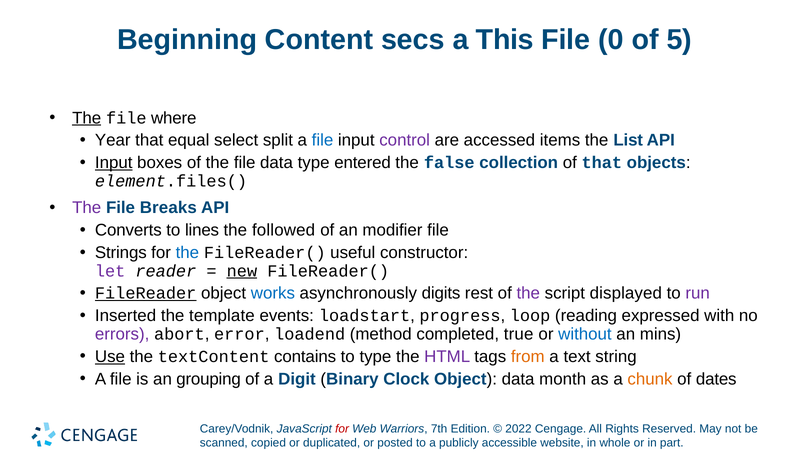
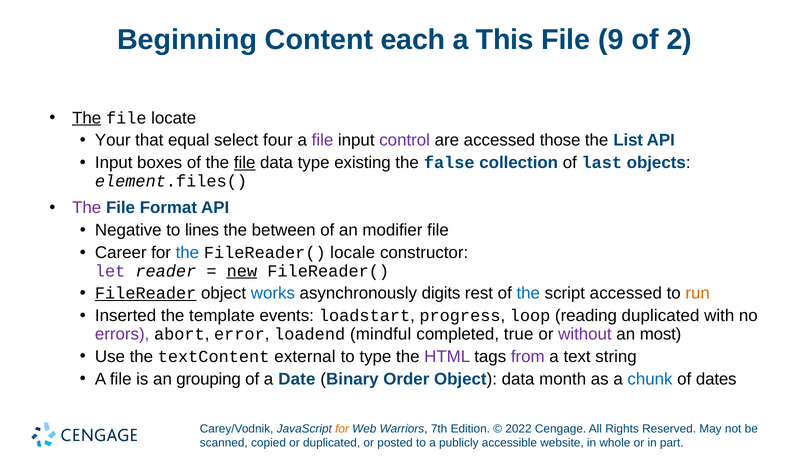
secs: secs -> each (413, 40)
0: 0 -> 9 (611, 40)
5: 5 -> 2 (679, 40)
where: where -> locate (174, 118)
Year: Year -> Your (113, 140)
split: split -> four (278, 140)
file colour: blue -> purple (323, 140)
items: items -> those (560, 140)
Input underline: present -> none (114, 163)
file underline: none -> present (245, 163)
entered: entered -> existing (363, 163)
of that: that -> last (602, 163)
Breaks: Breaks -> Format (168, 208)
Converts: Converts -> Negative (128, 230)
followed: followed -> between (284, 230)
Strings: Strings -> Career (121, 252)
useful: useful -> locale (353, 252)
the colour: purple -> blue (528, 293)
script displayed: displayed -> accessed (626, 293)
run colour: purple -> orange (698, 293)
reading expressed: expressed -> duplicated (661, 316)
method: method -> mindful (381, 334)
without colour: blue -> purple (585, 334)
mins: mins -> most (661, 334)
Use underline: present -> none (110, 356)
contains: contains -> external (305, 356)
from colour: orange -> purple (528, 356)
Digit: Digit -> Date (297, 379)
Clock: Clock -> Order (406, 379)
chunk colour: orange -> blue (650, 379)
for colour: red -> orange (342, 428)
